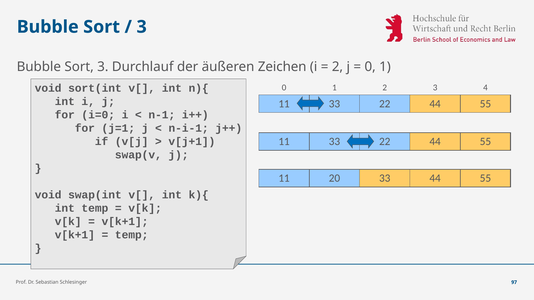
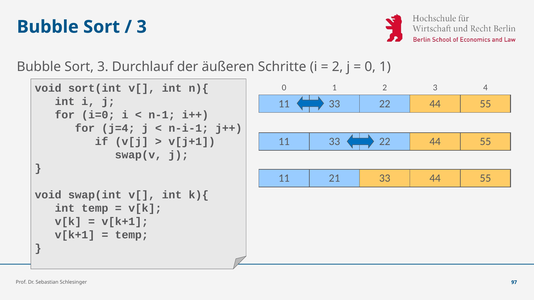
Zeichen: Zeichen -> Schritte (282, 67)
j=1: j=1 -> j=4 (118, 128)
20: 20 -> 21 (334, 179)
